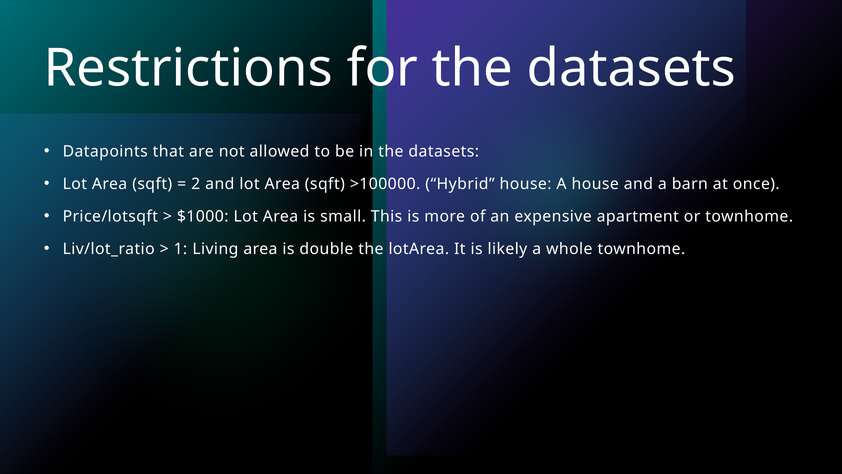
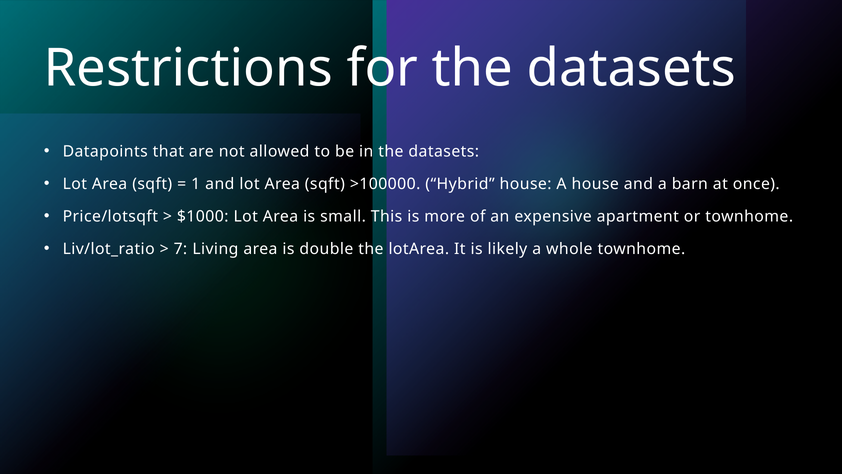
2: 2 -> 1 (196, 184)
1: 1 -> 7 (180, 249)
